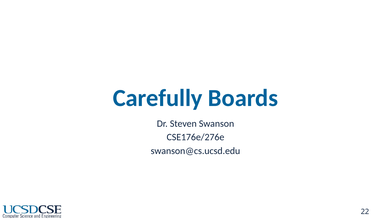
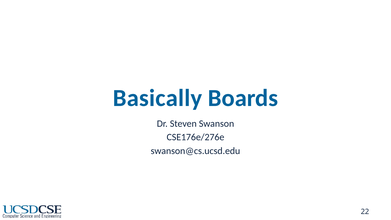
Carefully: Carefully -> Basically (157, 98)
